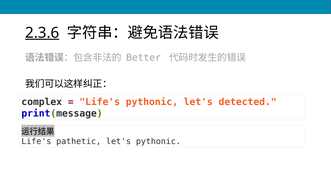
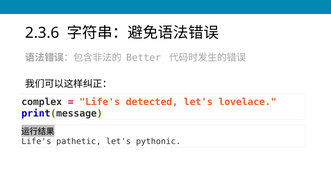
2.3.6 underline: present -> none (42, 33)
Life's pythonic: pythonic -> detected (152, 102)
detected: detected -> lovelace (248, 102)
